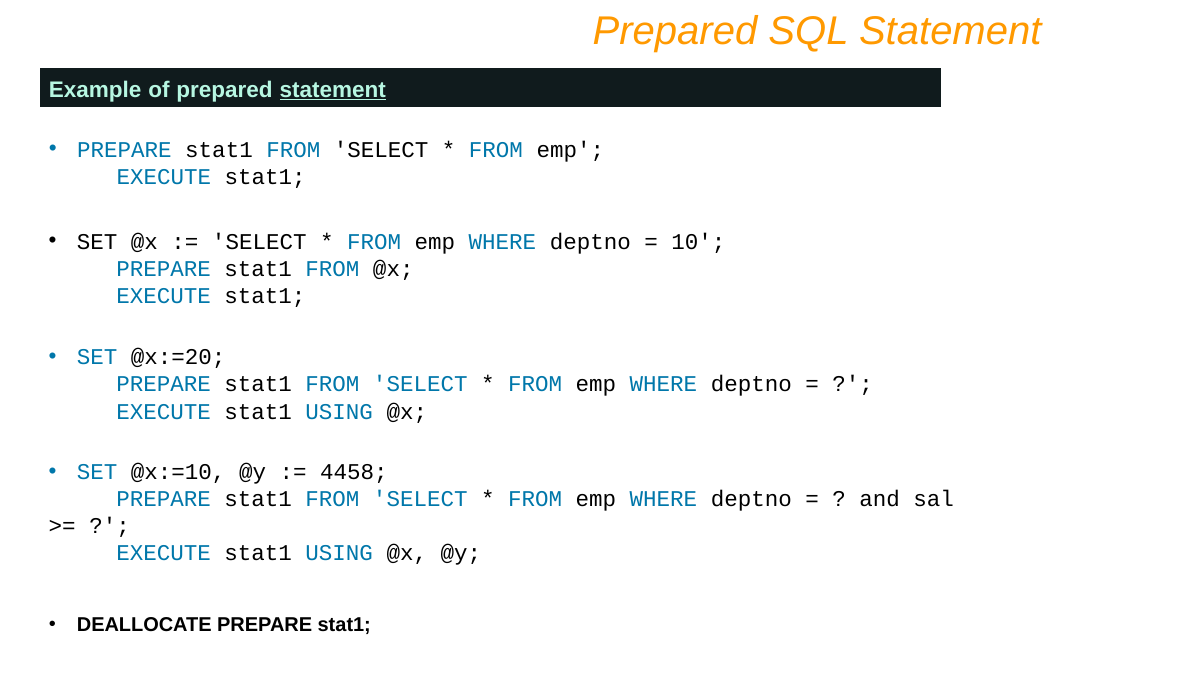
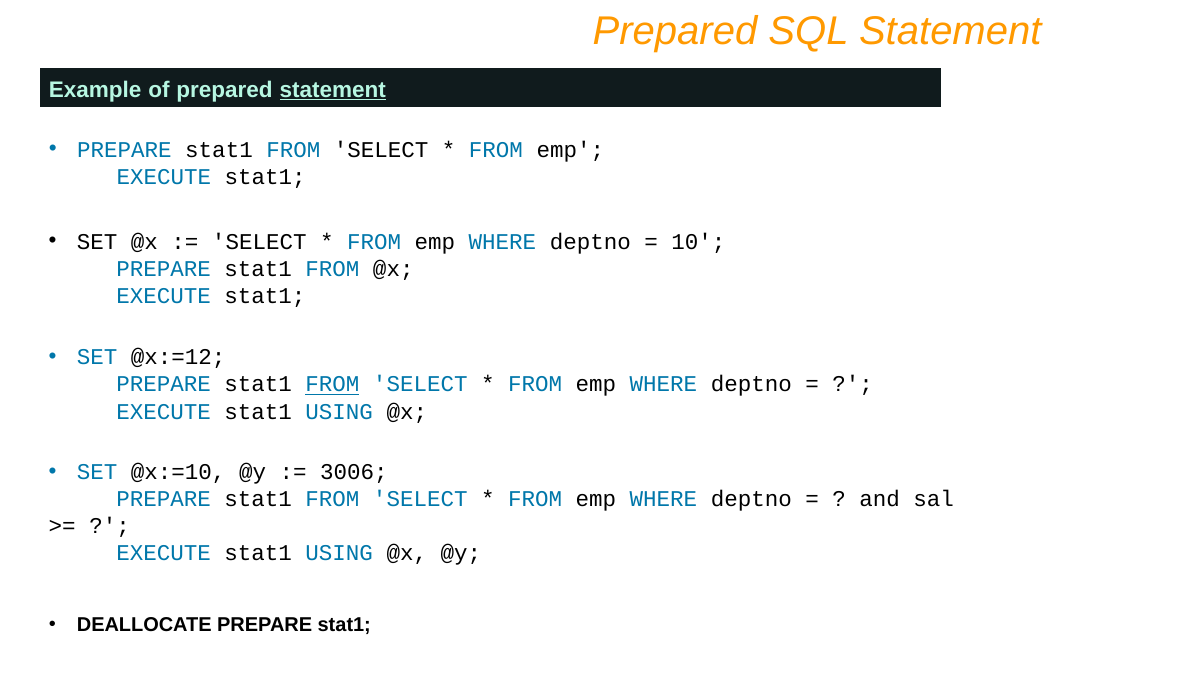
@x:=20: @x:=20 -> @x:=12 (178, 357)
FROM underline: none -> present (332, 384)
4458: 4458 -> 3006 (354, 472)
